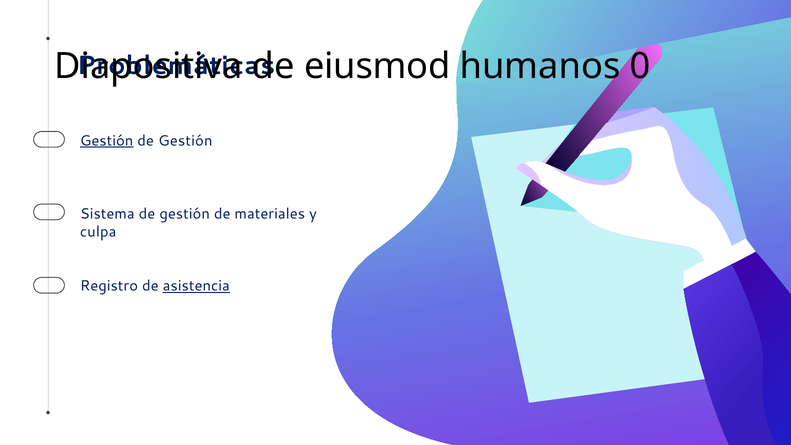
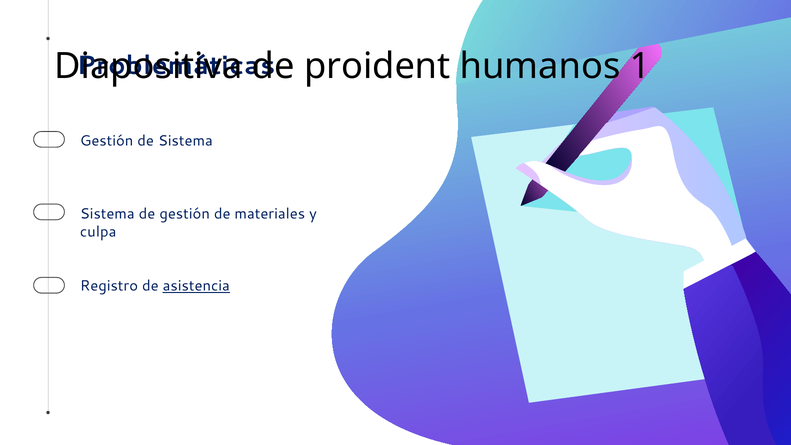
eiusmod: eiusmod -> proident (377, 66)
0: 0 -> 1 (640, 66)
Gestión underline: present -> none (107, 141)
Gestión: Gestión -> Sistema (185, 141)
